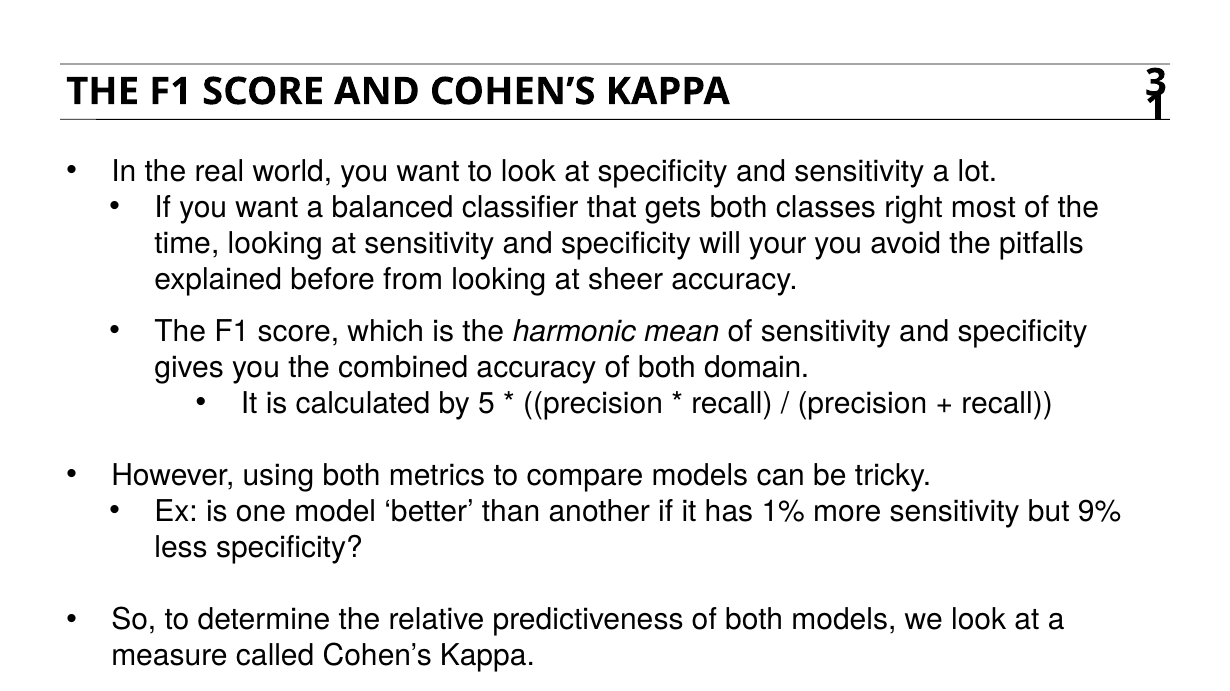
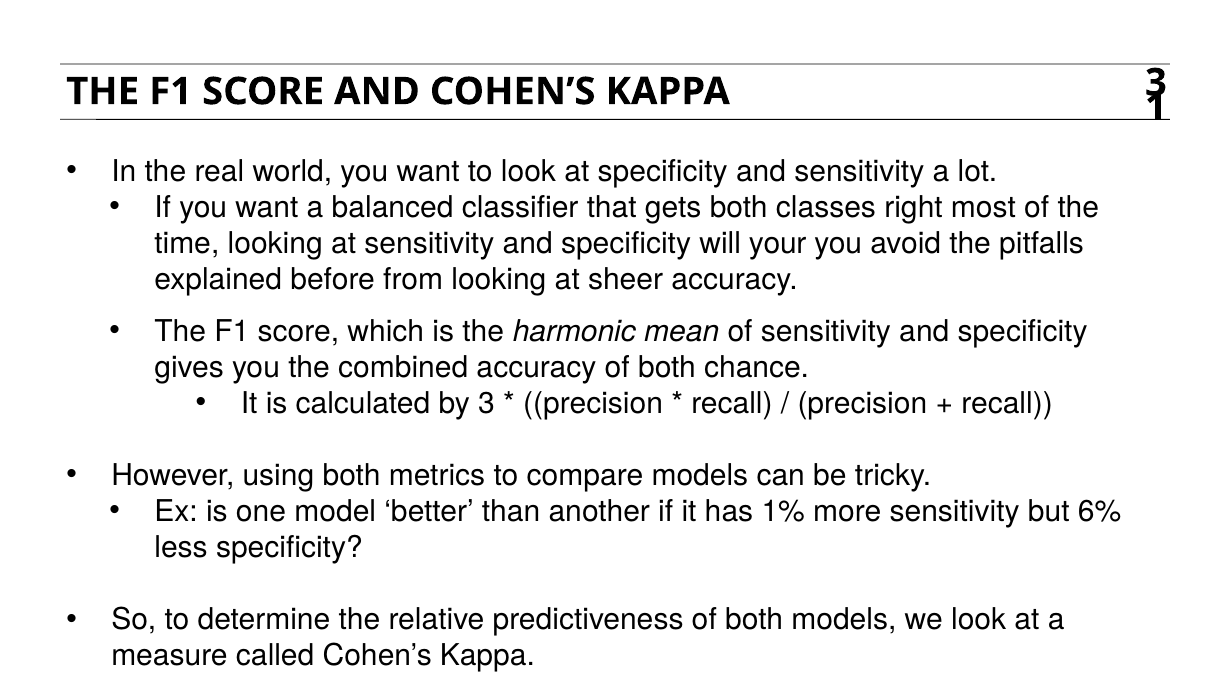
domain: domain -> chance (757, 367)
by 5: 5 -> 3 (487, 403)
9%: 9% -> 6% (1100, 511)
